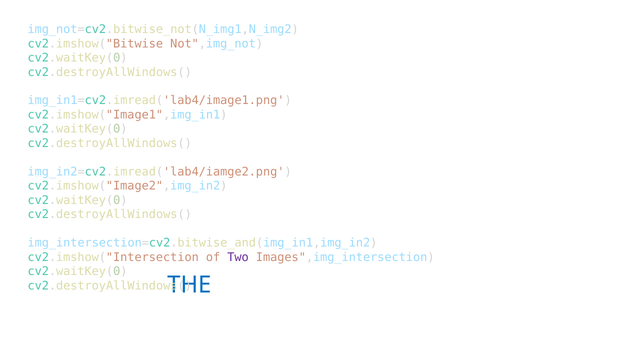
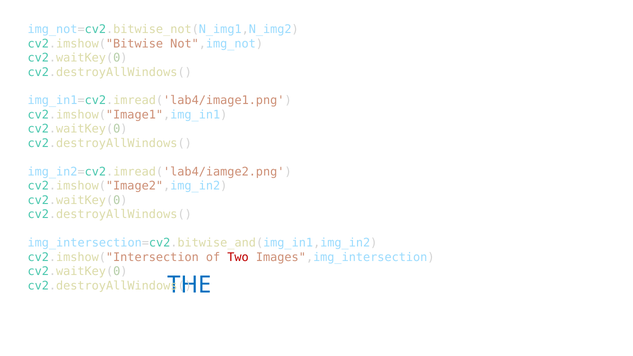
Two colour: purple -> red (238, 257)
